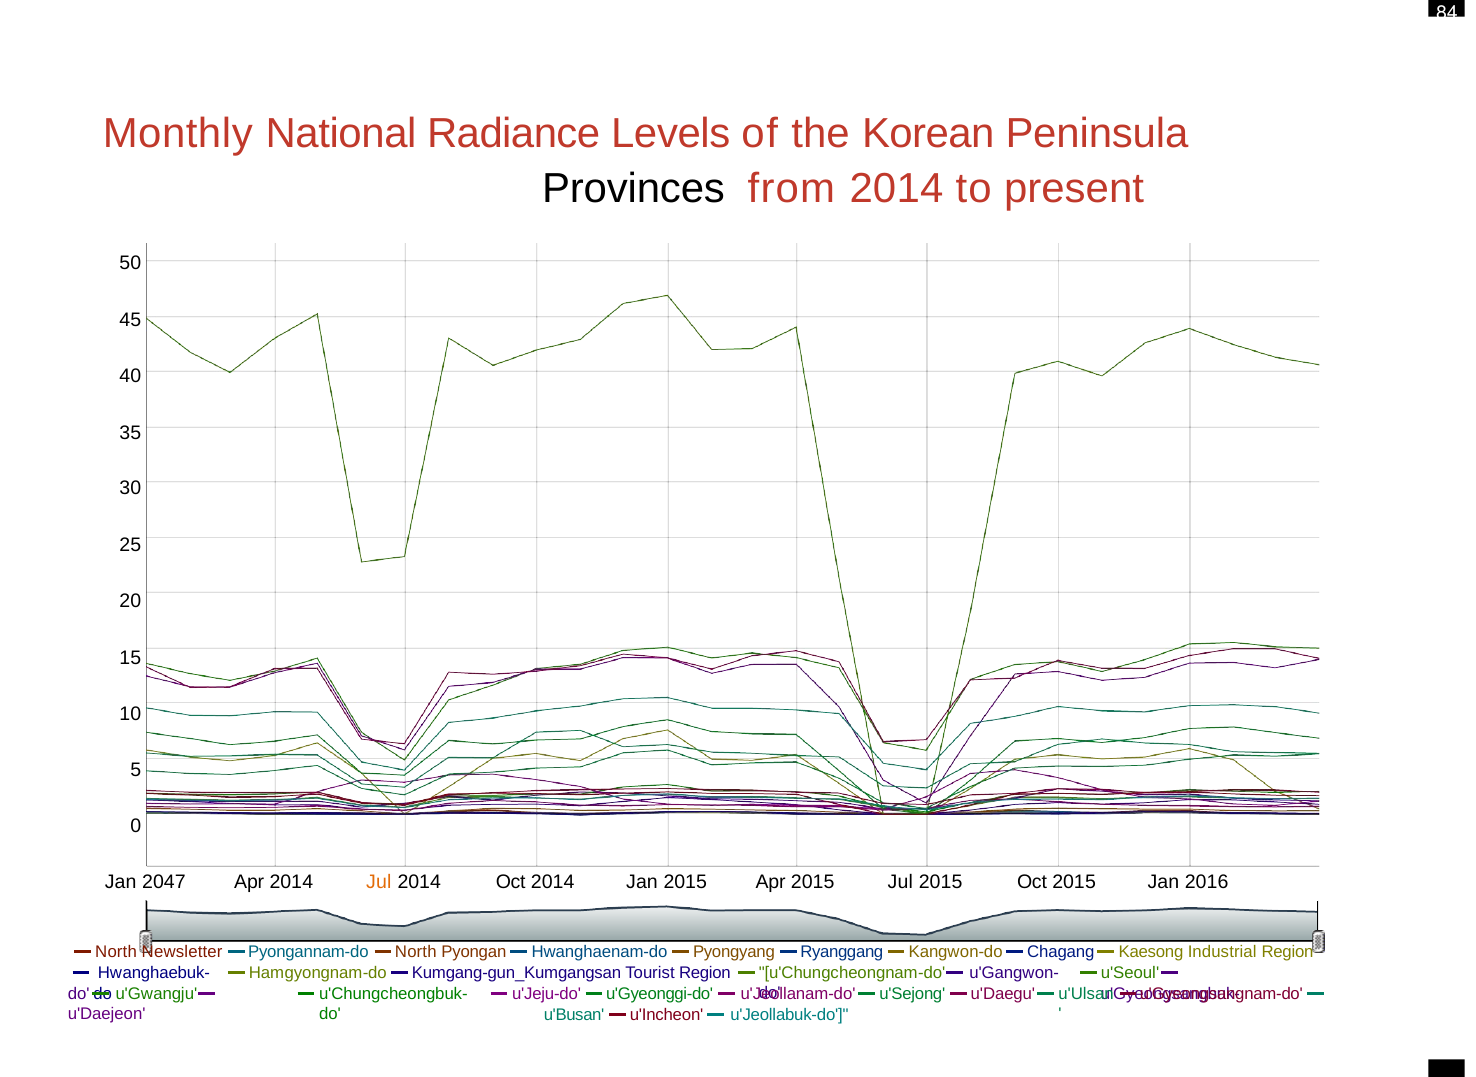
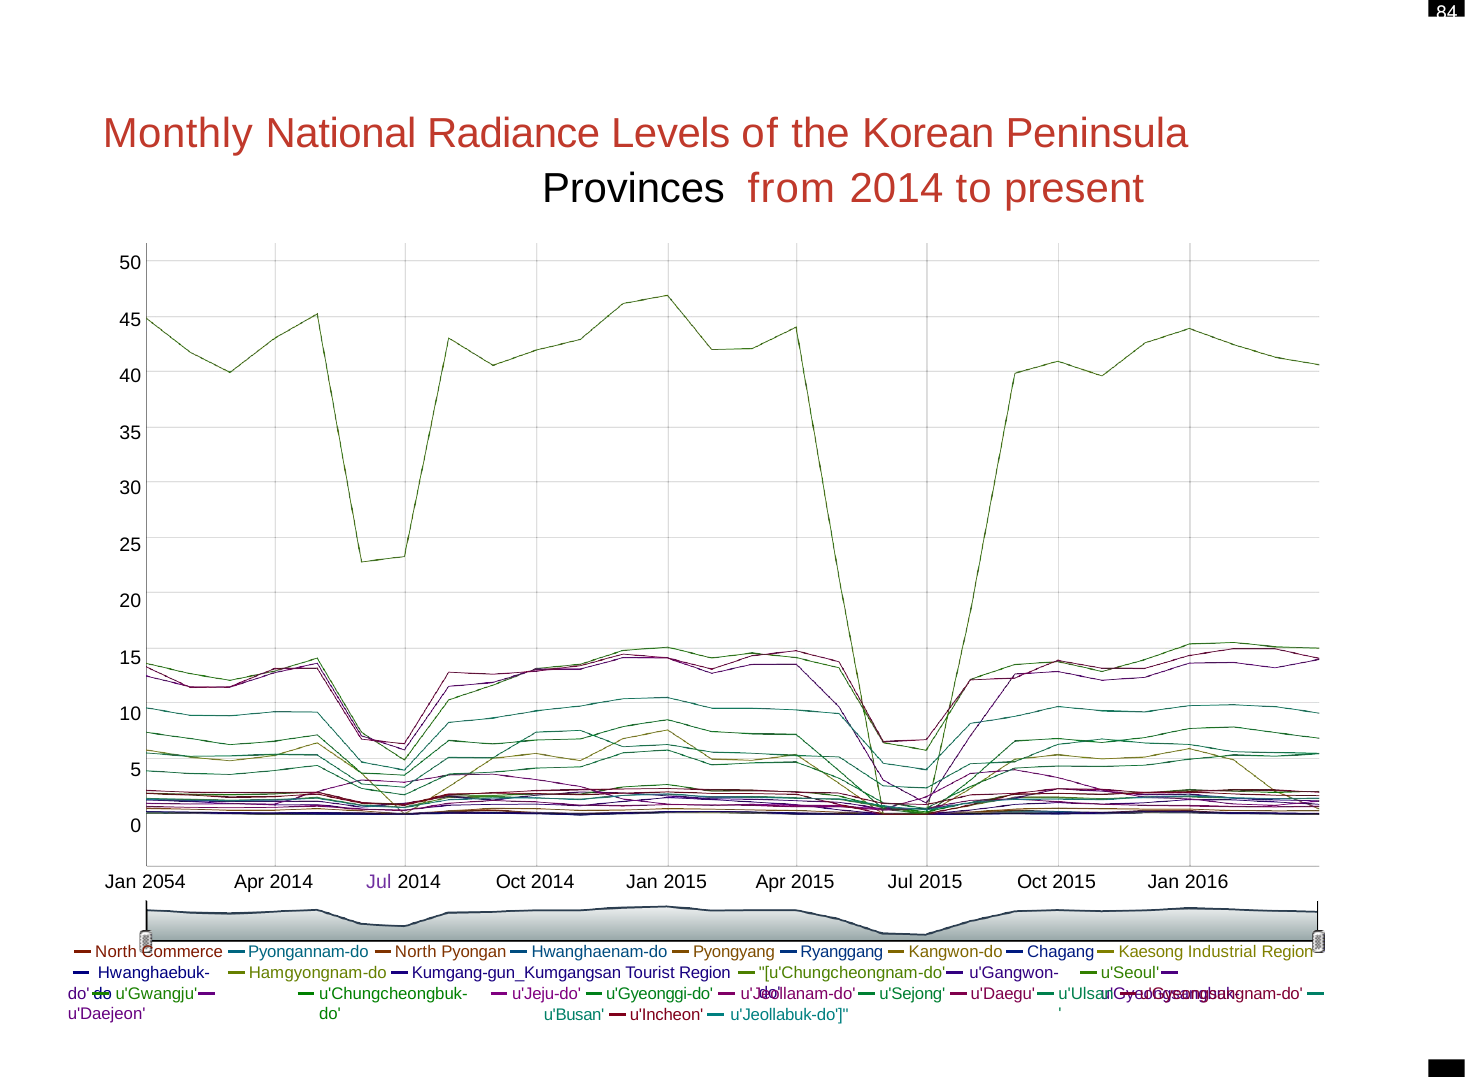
2047: 2047 -> 2054 (164, 882)
Jul colour: orange -> purple (379, 882)
Newsletter: Newsletter -> Commerce (182, 952)
